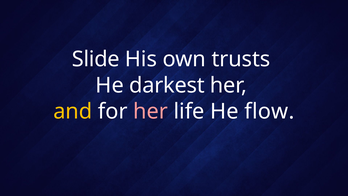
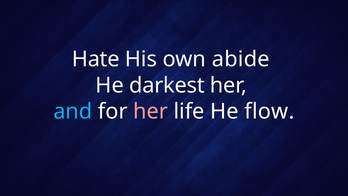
Slide: Slide -> Hate (96, 59)
trusts: trusts -> abide (241, 59)
and colour: yellow -> light blue (73, 111)
